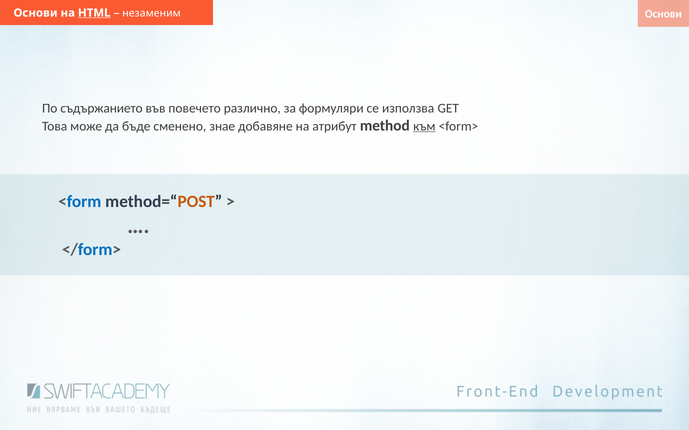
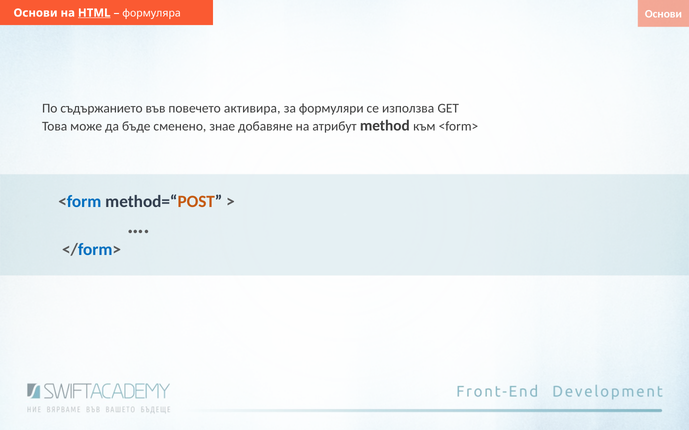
незаменим: незаменим -> формуляра (152, 13)
различно: различно -> активира (252, 108)
към underline: present -> none (424, 126)
